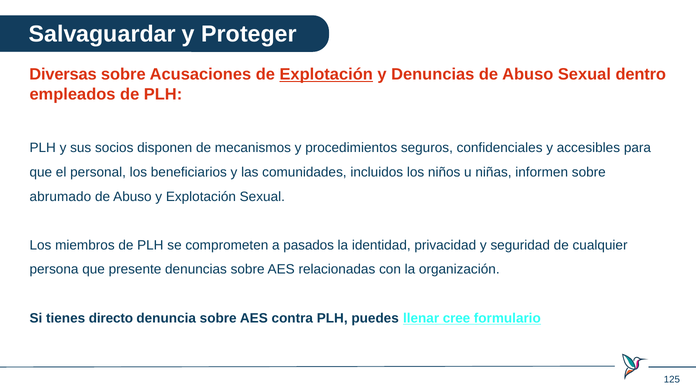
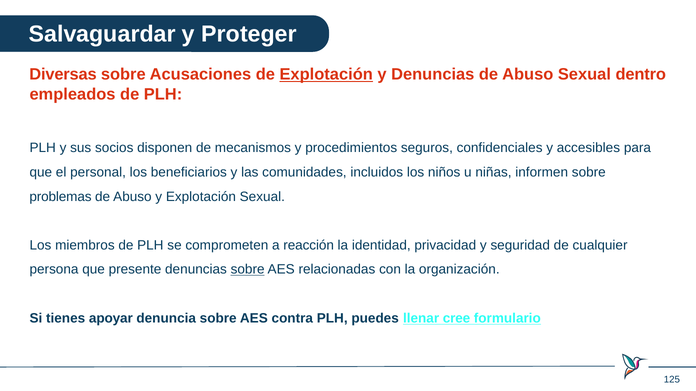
abrumado: abrumado -> problemas (60, 197)
pasados: pasados -> reacción (309, 246)
sobre underline: none -> present (248, 270)
directo: directo -> apoyar (111, 319)
